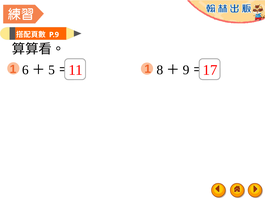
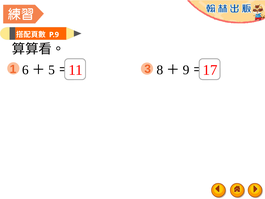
11 1: 1 -> 3 (148, 69)
